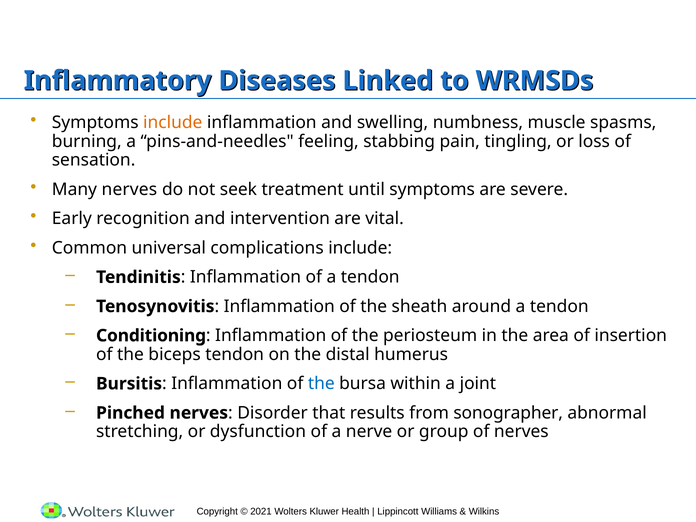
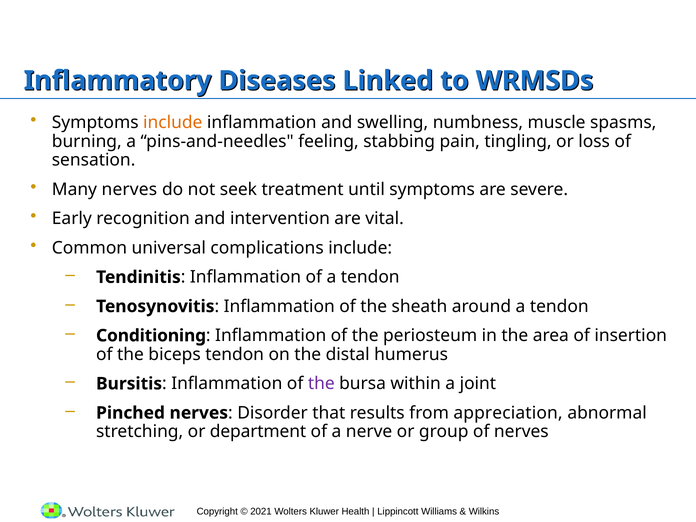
the colour: blue -> purple (321, 384)
sonographer: sonographer -> appreciation (508, 413)
dysfunction: dysfunction -> department (258, 432)
